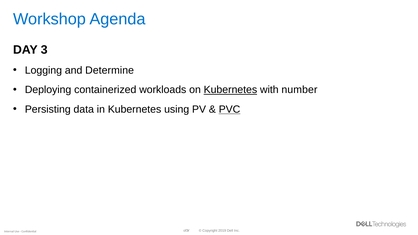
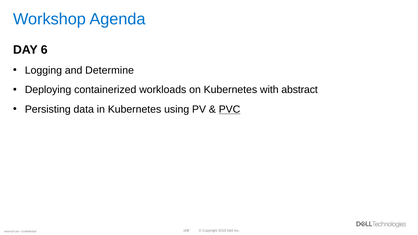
DAY 3: 3 -> 6 (44, 50)
Kubernetes underline: present -> none (230, 90)
number: number -> abstract (300, 90)
